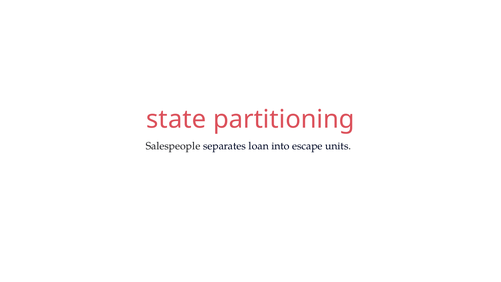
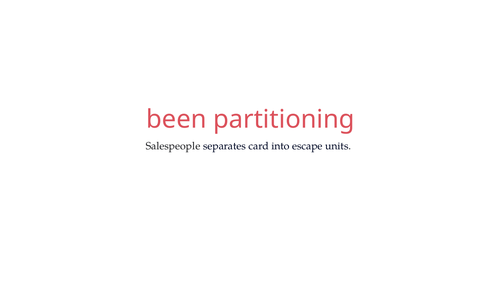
state: state -> been (176, 119)
loan: loan -> card (259, 146)
